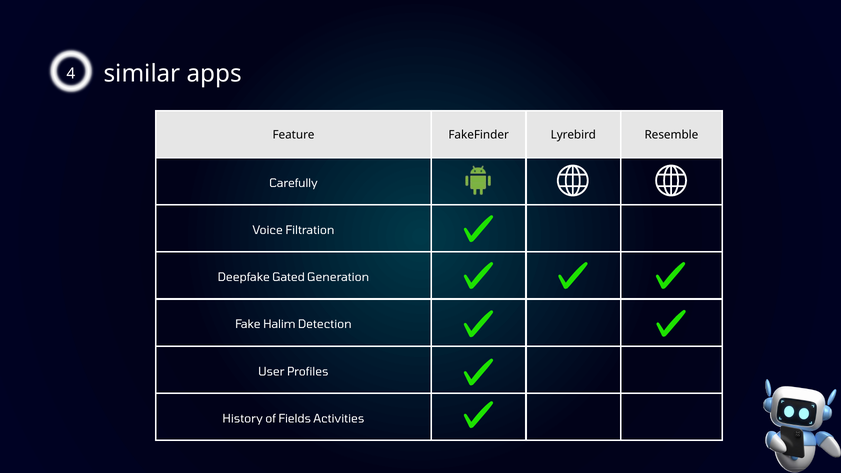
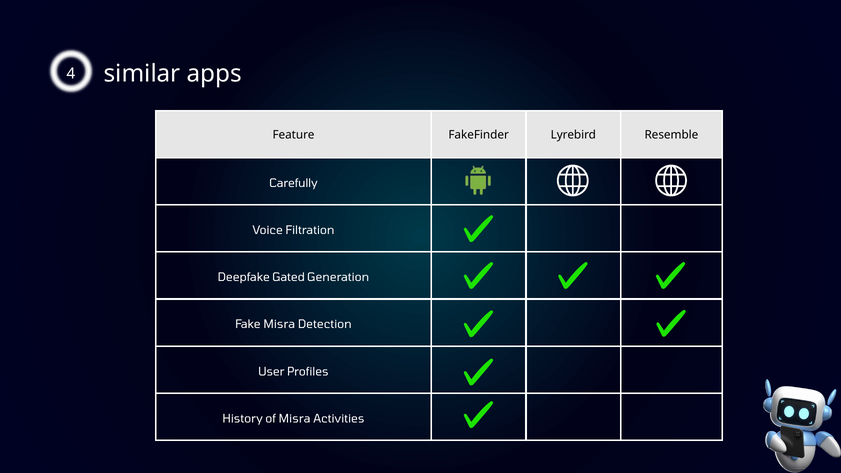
Fake Halim: Halim -> Misra (279, 325)
of Fields: Fields -> Misra (295, 419)
